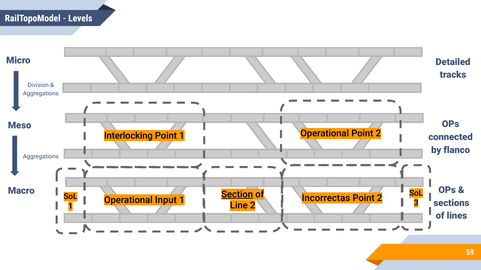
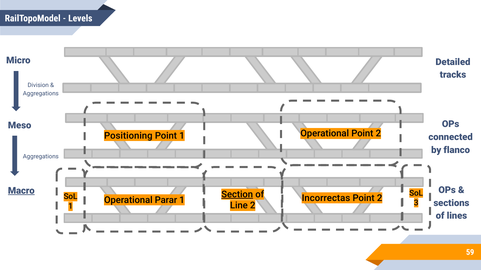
Interlocking: Interlocking -> Positioning (128, 136)
Macro underline: none -> present (21, 191)
Input: Input -> Parar (166, 200)
